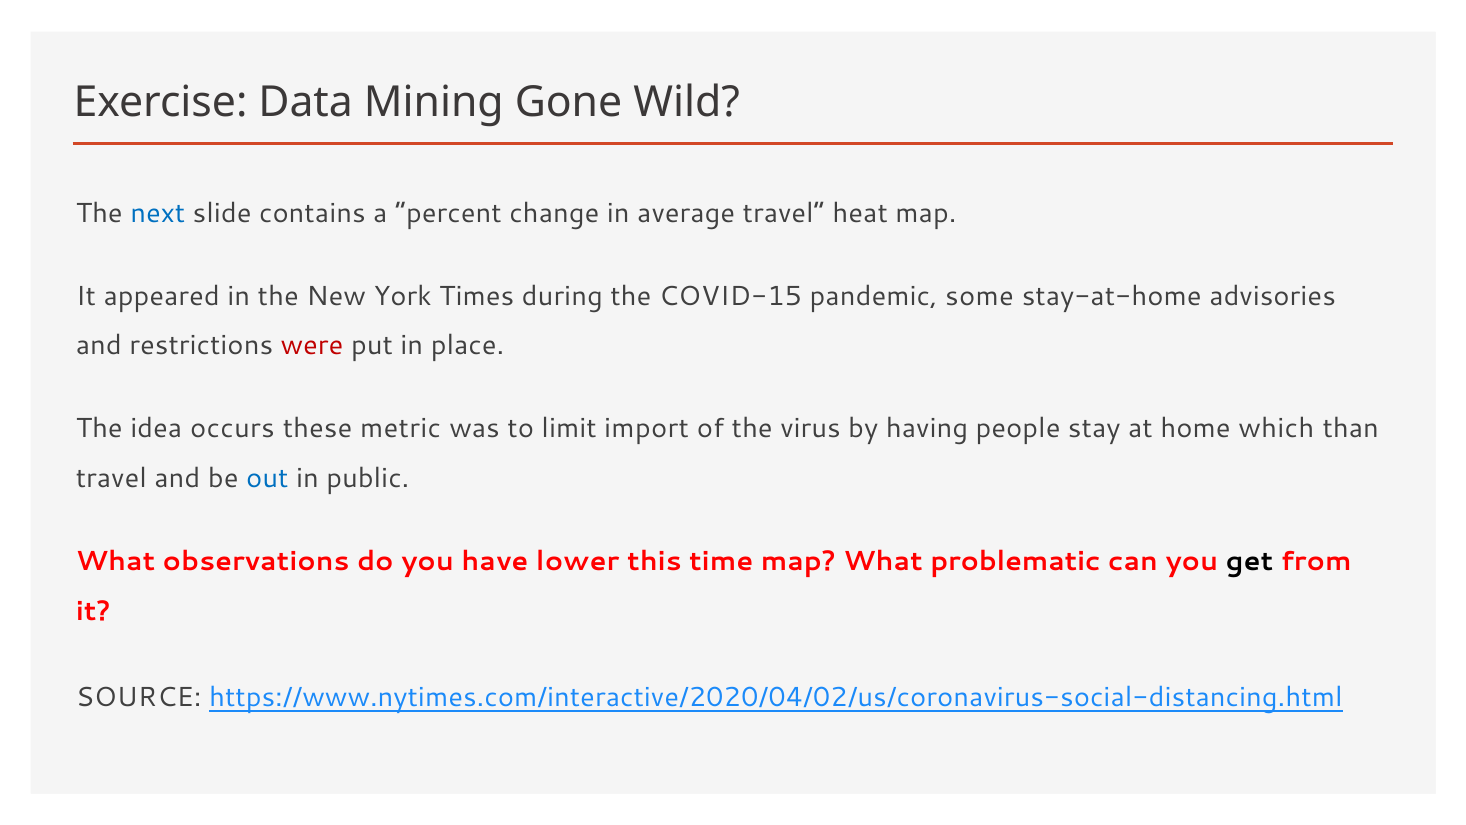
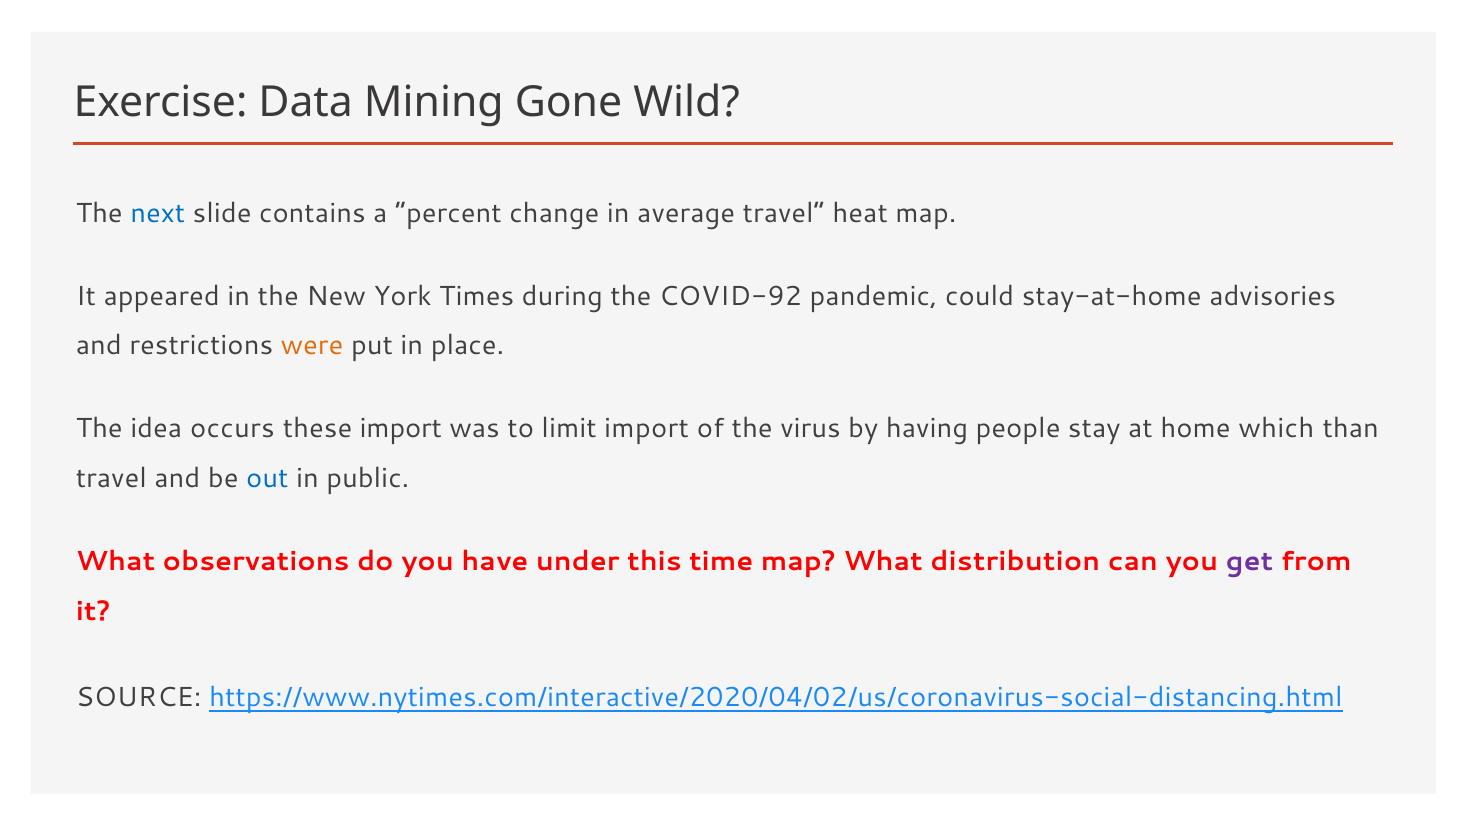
COVID-15: COVID-15 -> COVID-92 (731, 296)
some: some -> could (980, 296)
were colour: red -> orange (312, 346)
these metric: metric -> import (401, 429)
lower: lower -> under (578, 561)
problematic: problematic -> distribution (1015, 561)
get colour: black -> purple (1249, 561)
